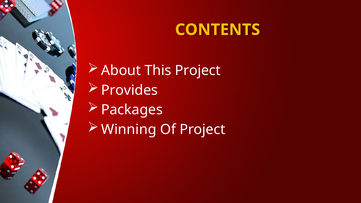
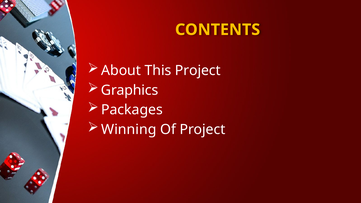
Provides: Provides -> Graphics (130, 90)
